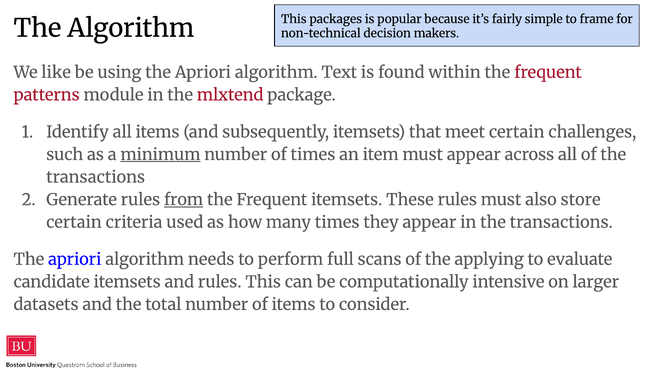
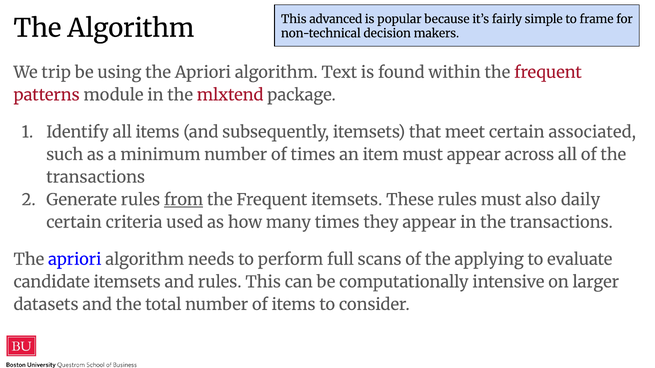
packages: packages -> advanced (336, 19)
like: like -> trip (56, 73)
challenges: challenges -> associated (592, 132)
minimum underline: present -> none (160, 155)
store: store -> daily (581, 200)
